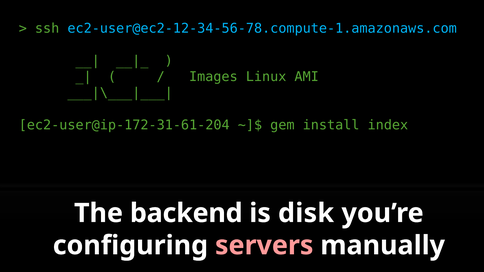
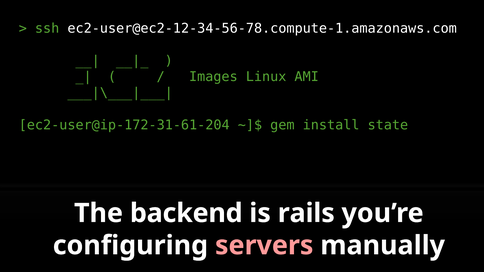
ec2-user@ec2-12-34-56-78.compute-1.amazonaws.com colour: light blue -> white (262, 28)
index: index -> state (388, 125)
disk: disk -> rails (306, 213)
